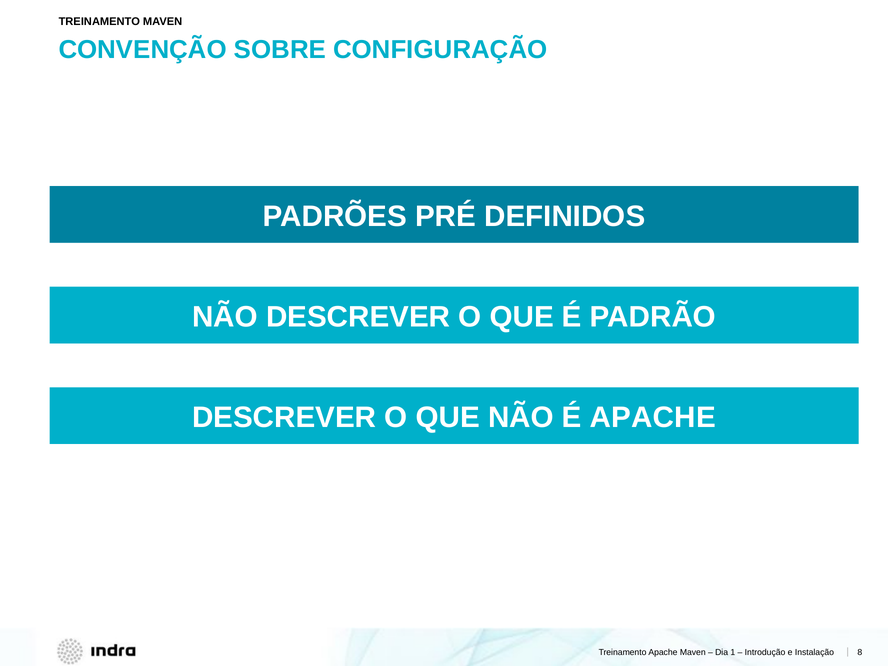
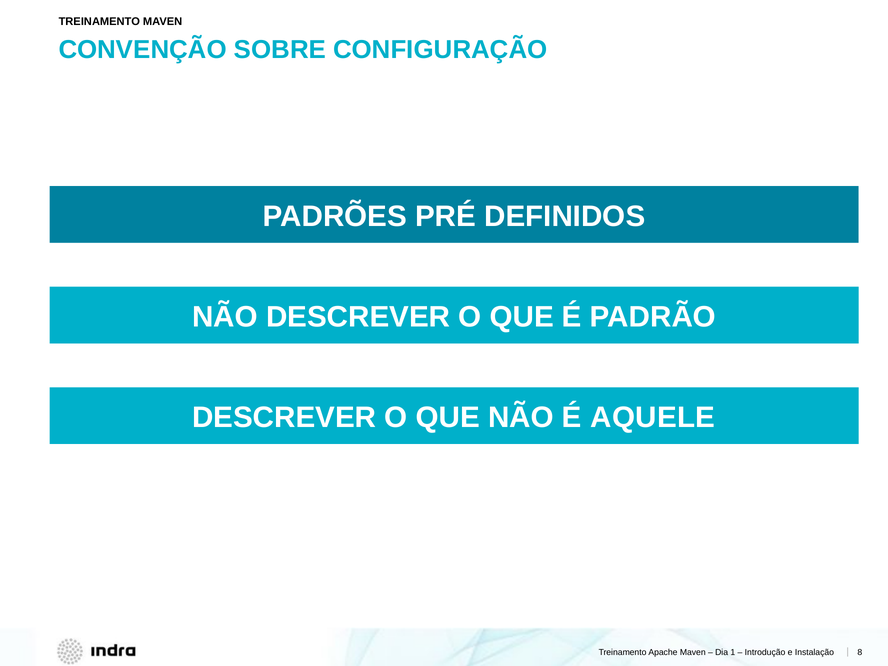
É APACHE: APACHE -> AQUELE (653, 418)
